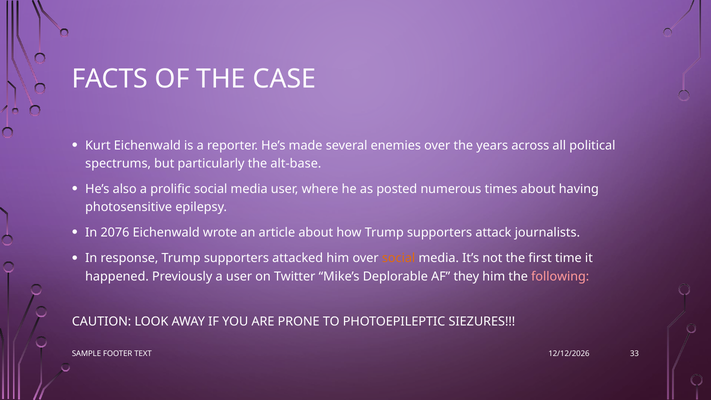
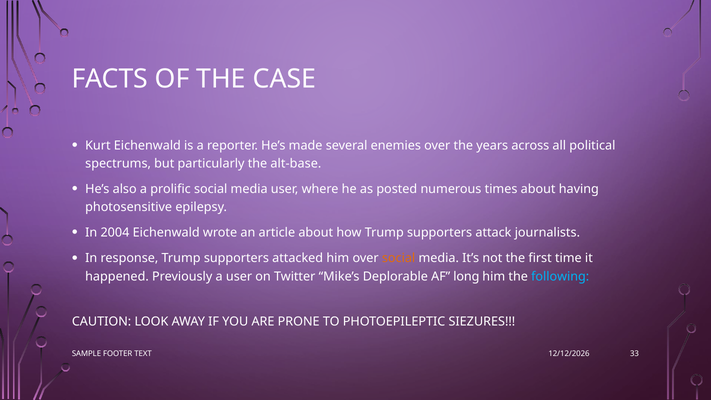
2076: 2076 -> 2004 (115, 233)
they: they -> long (466, 276)
following colour: pink -> light blue (560, 276)
